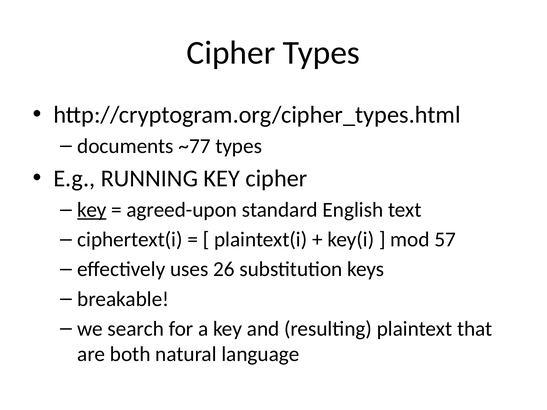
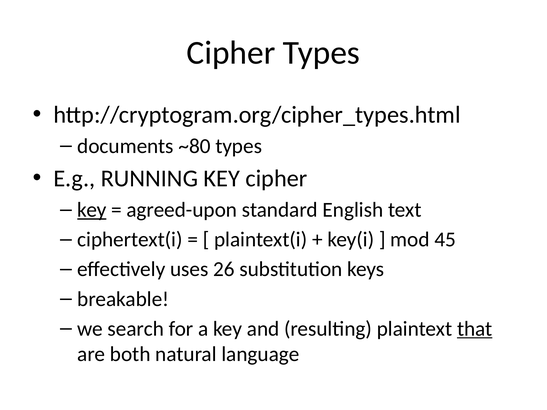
~77: ~77 -> ~80 (194, 146)
57: 57 -> 45 (445, 240)
that underline: none -> present (475, 329)
